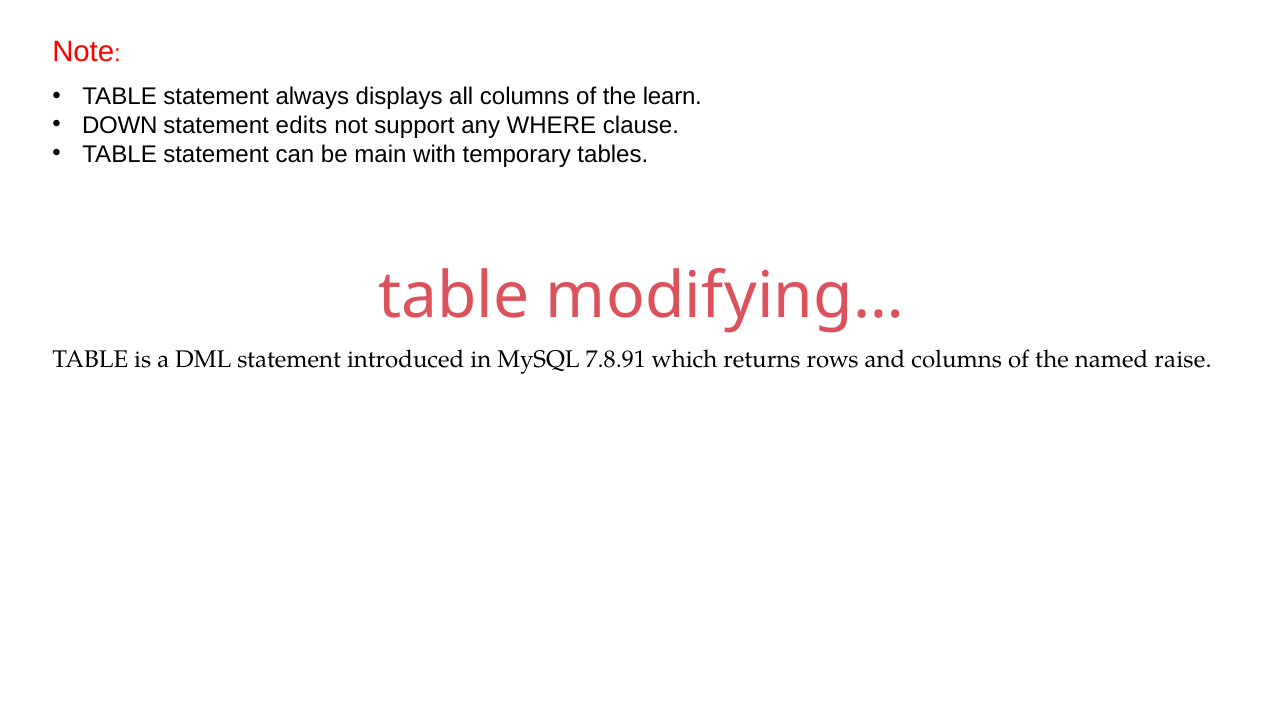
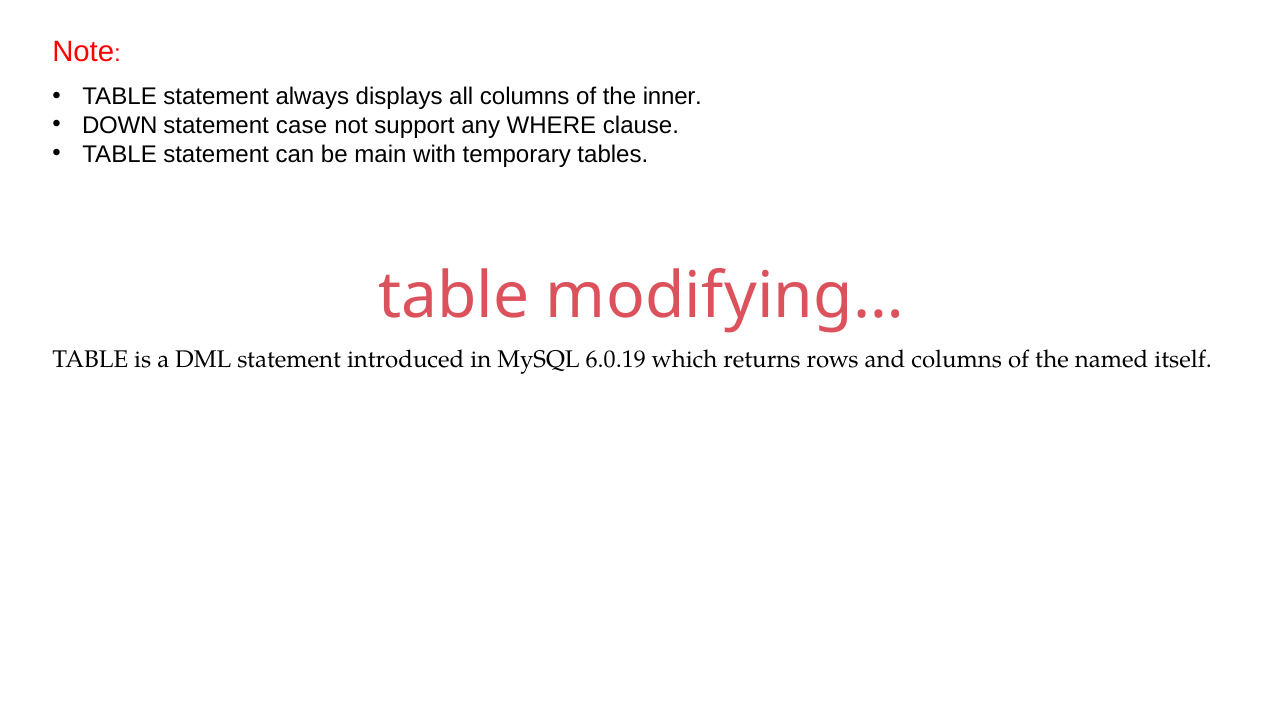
learn: learn -> inner (672, 96)
edits: edits -> case (302, 125)
7.8.91: 7.8.91 -> 6.0.19 (616, 359)
raise: raise -> itself (1183, 359)
